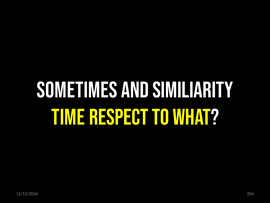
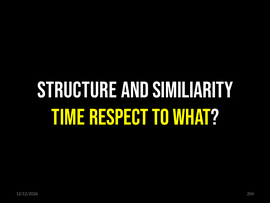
SOMETIMES: SOMETIMES -> STRUCTURE (77, 90)
